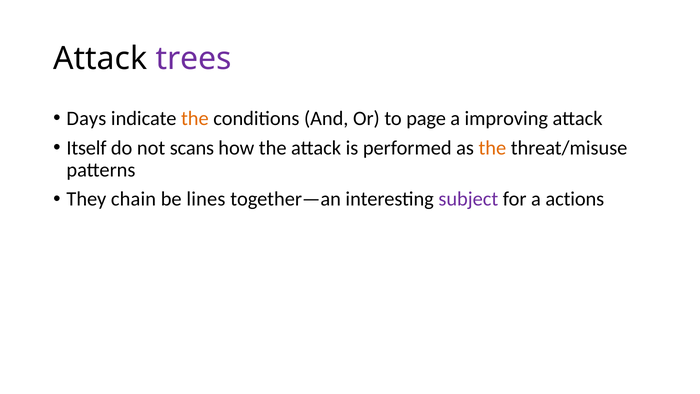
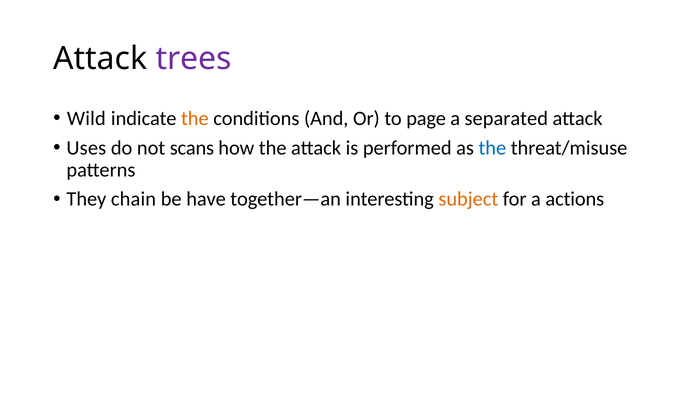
Days: Days -> Wild (86, 118)
improving: improving -> separated (506, 118)
Itself: Itself -> Uses (86, 148)
the colour: orange -> blue (492, 148)
lines: lines -> have (206, 199)
subject colour: purple -> orange (468, 199)
